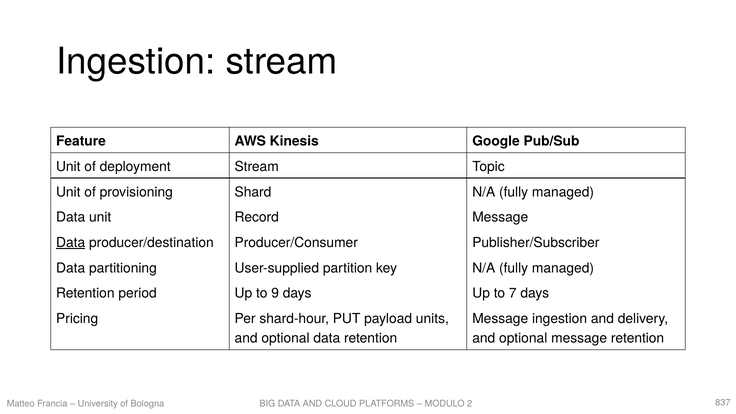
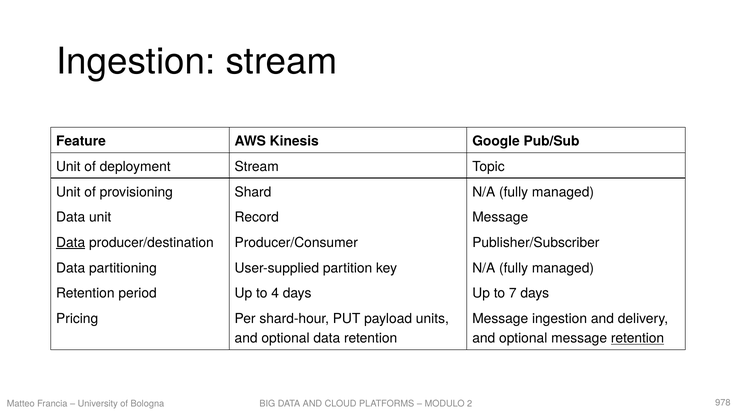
9: 9 -> 4 (275, 293)
retention underline: none -> present (638, 338)
837: 837 -> 978 (723, 403)
